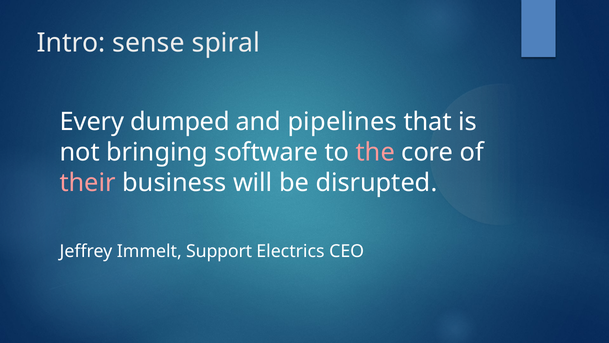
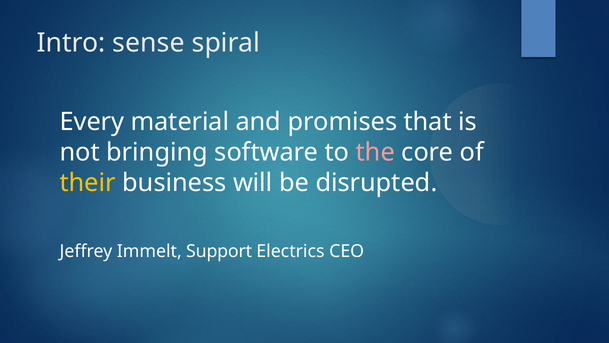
dumped: dumped -> material (180, 122)
pipelines: pipelines -> promises (342, 122)
their colour: pink -> yellow (88, 183)
